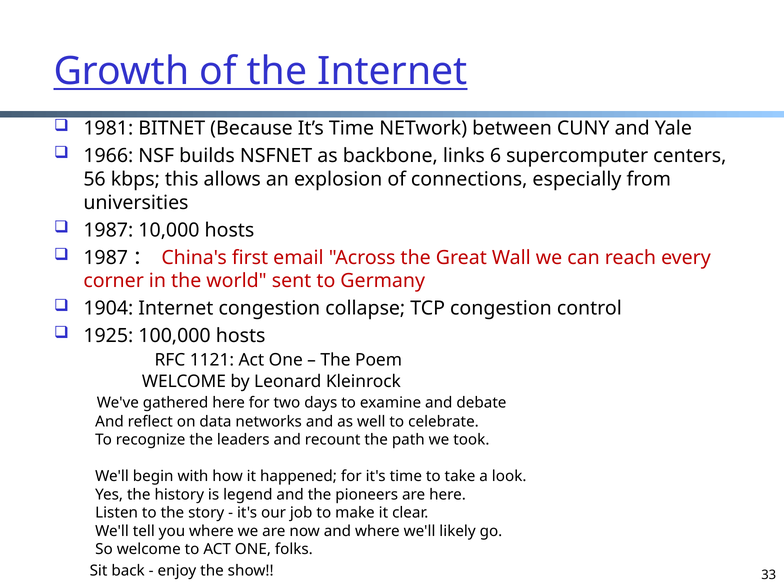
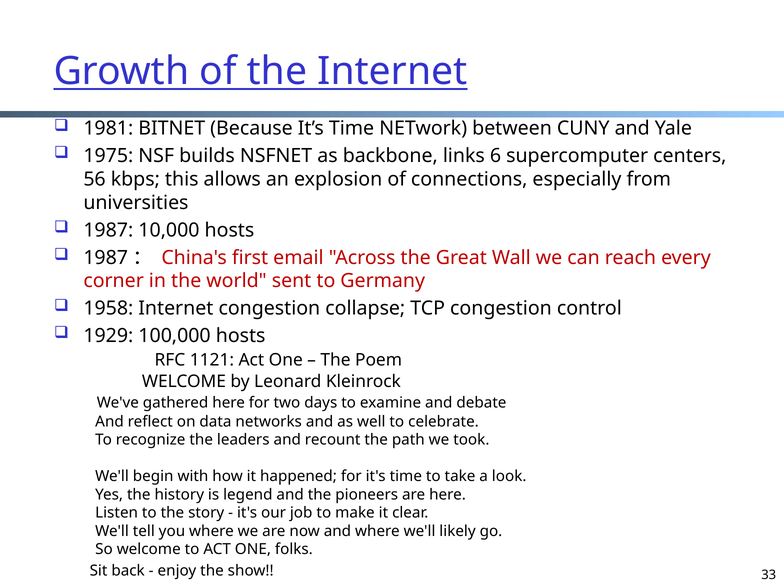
1966: 1966 -> 1975 (108, 156)
1904: 1904 -> 1958 (108, 309)
1925: 1925 -> 1929 (108, 336)
